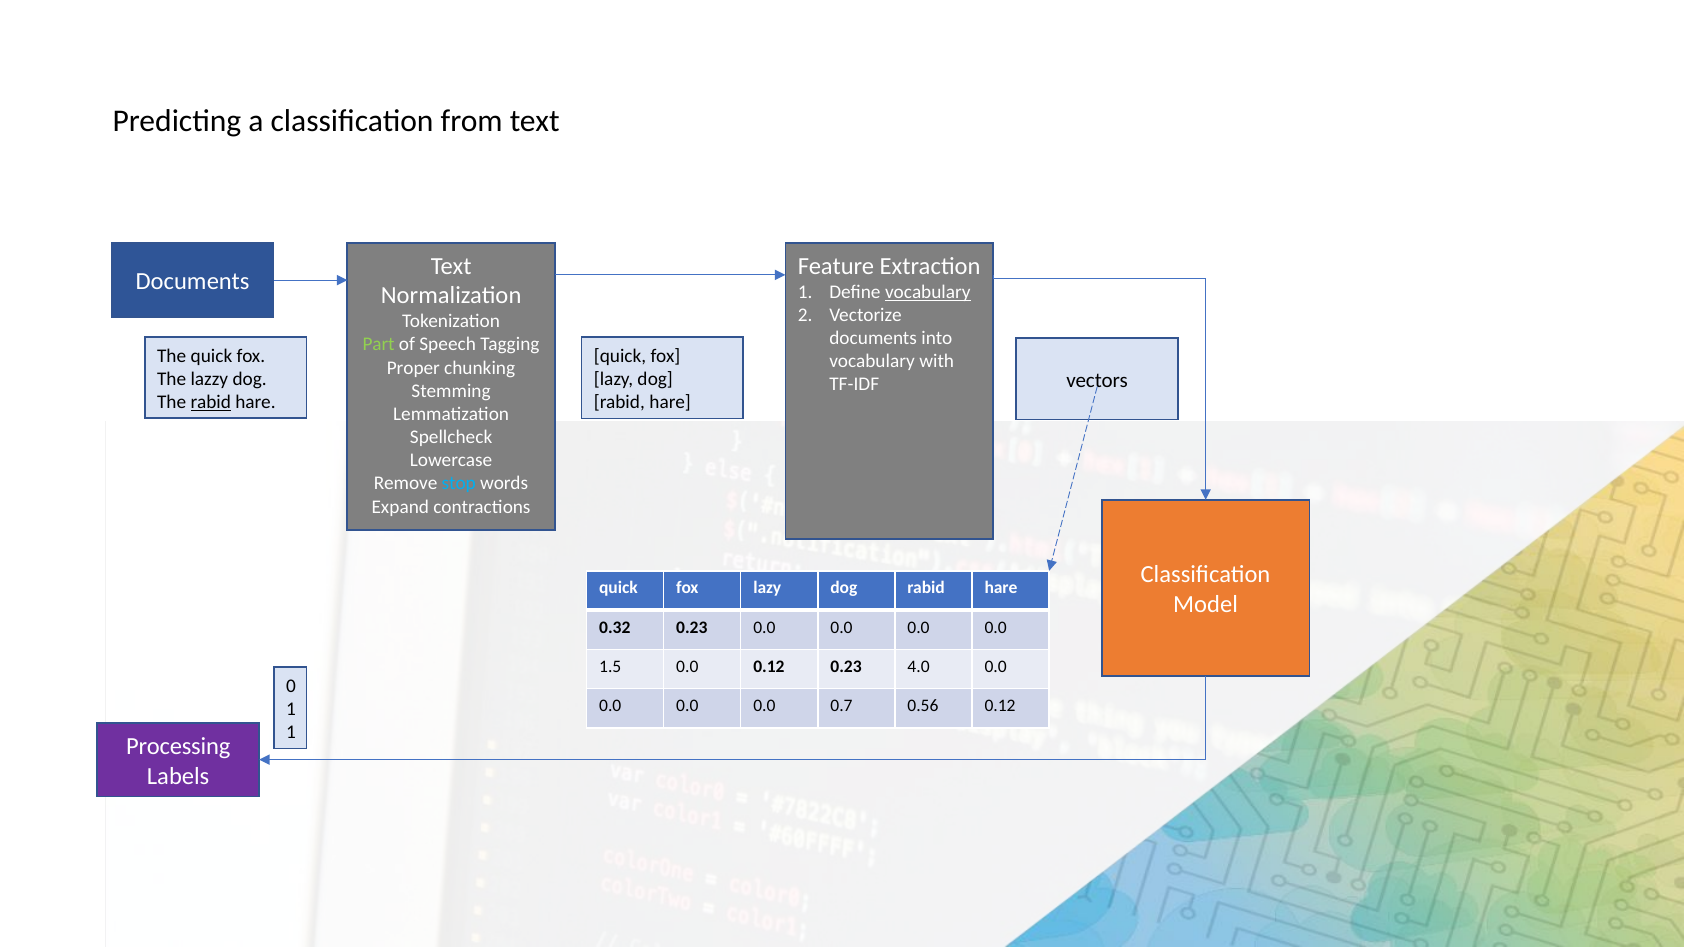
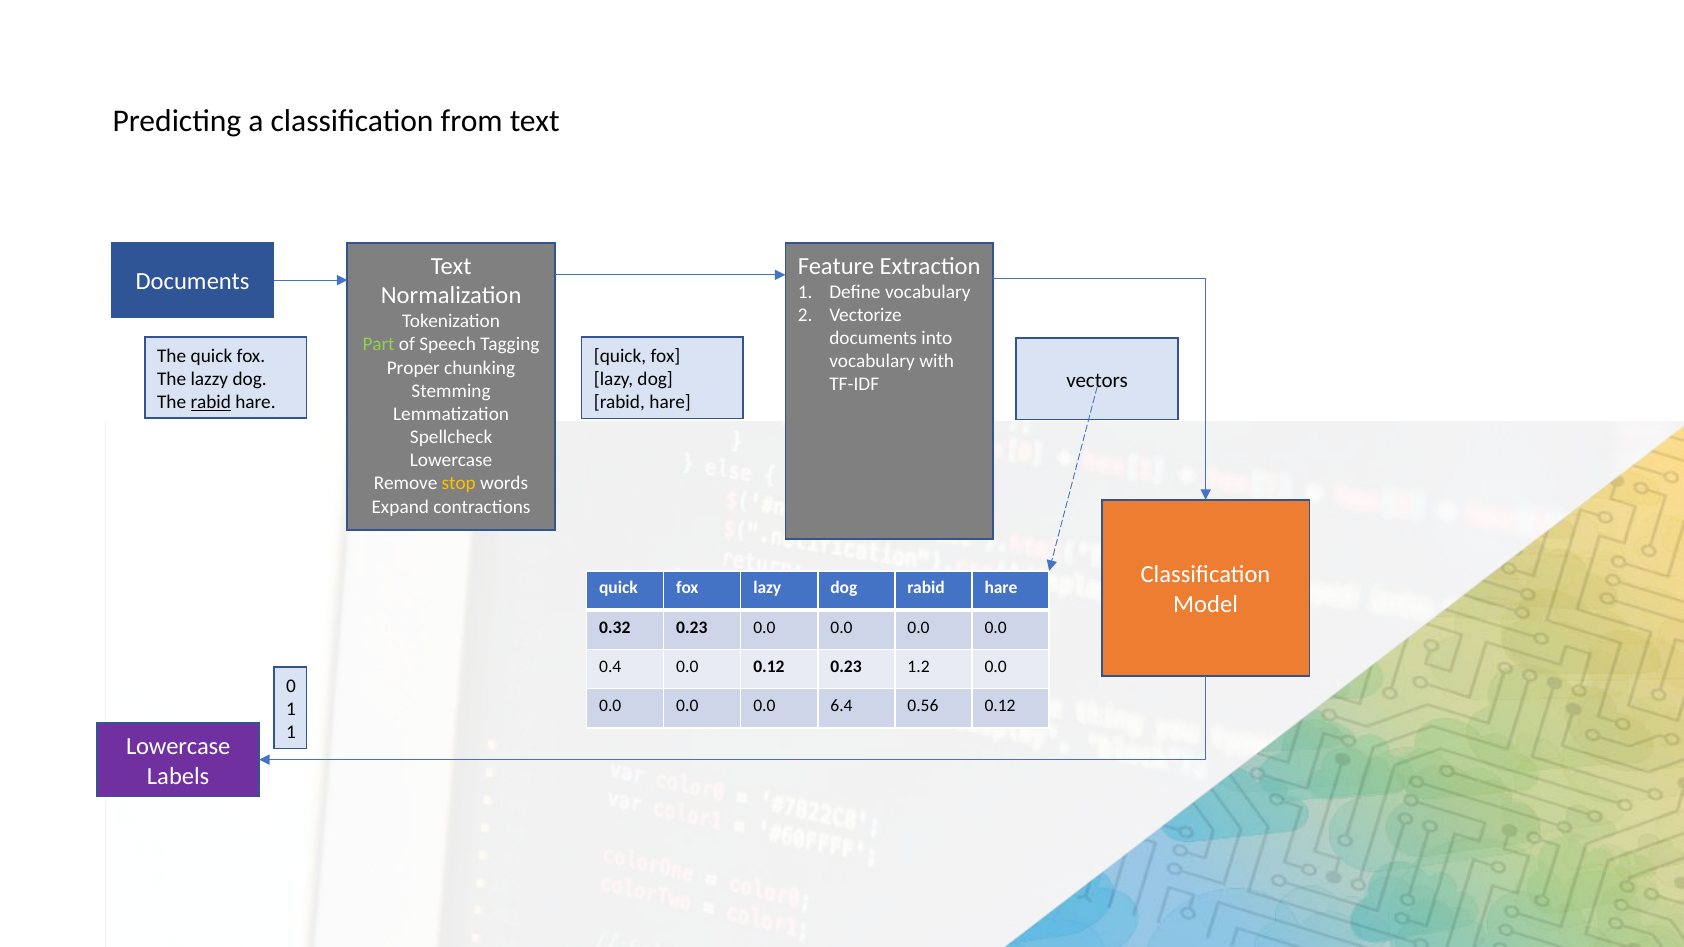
vocabulary underline: present -> none (928, 292)
stop colour: light blue -> yellow (459, 484)
1.5: 1.5 -> 0.4 (610, 667)
4.0: 4.0 -> 1.2 (919, 667)
0.7: 0.7 -> 6.4 (841, 706)
Processing: Processing -> Lowercase (178, 747)
